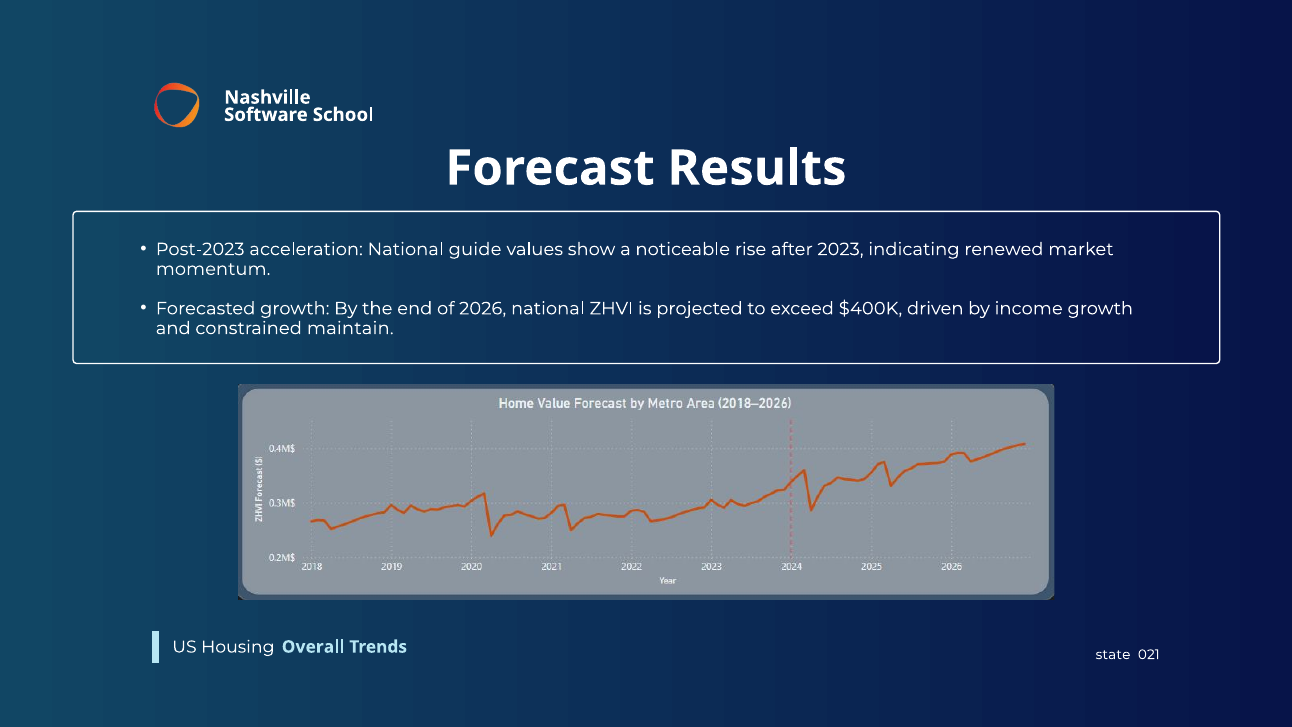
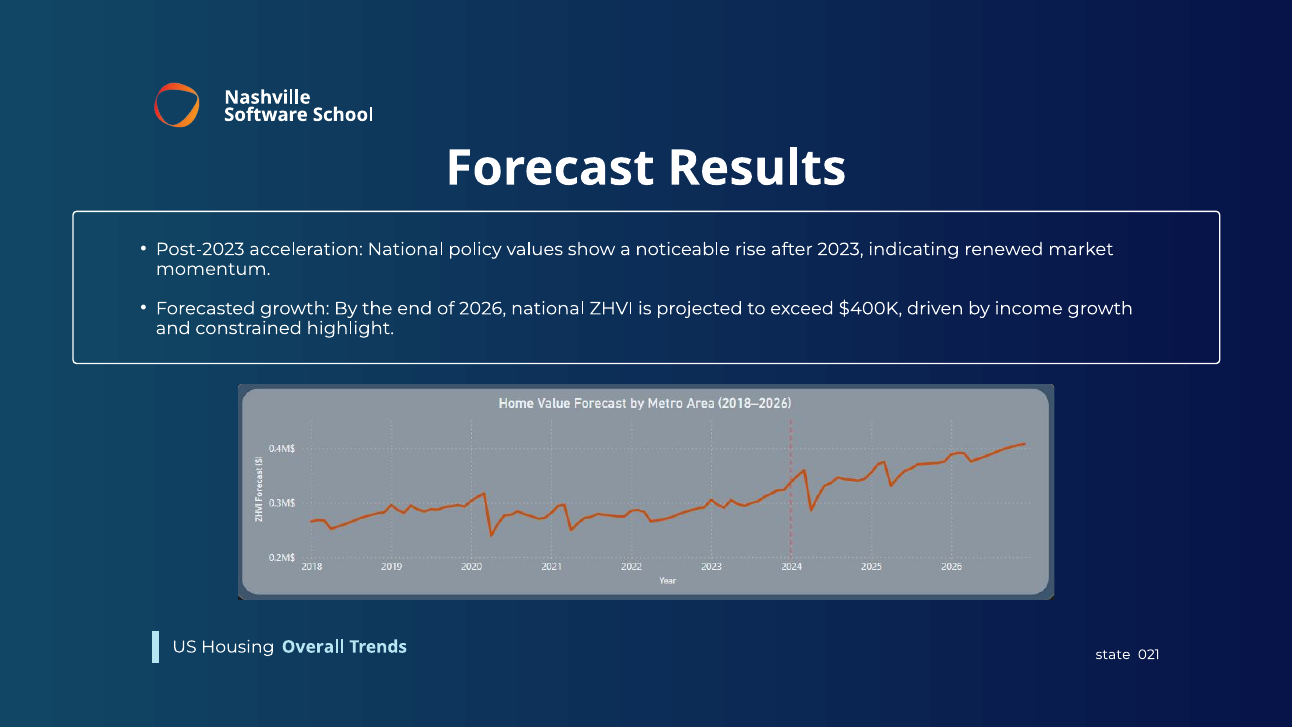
guide: guide -> policy (475, 249)
maintain: maintain -> highlight (350, 328)
